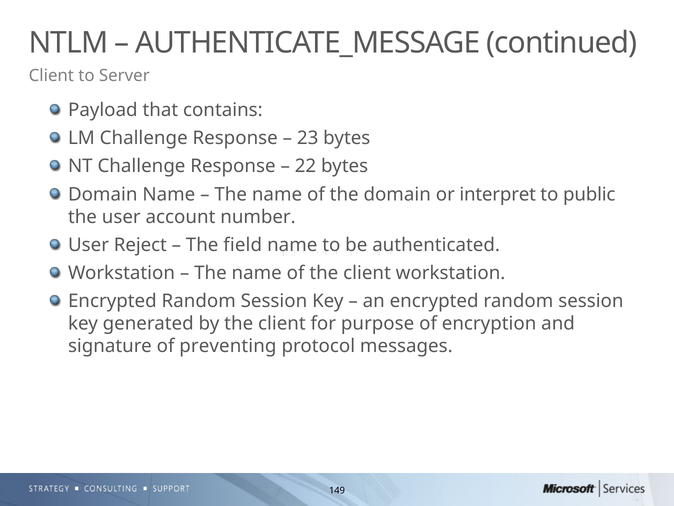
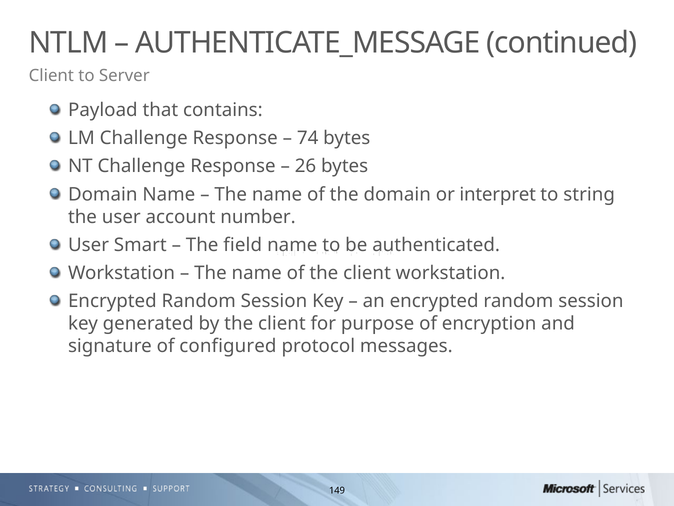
23: 23 -> 74 (308, 138)
22: 22 -> 26 (306, 166)
public: public -> string (589, 194)
Reject: Reject -> Smart (140, 245)
preventing: preventing -> configured (228, 346)
